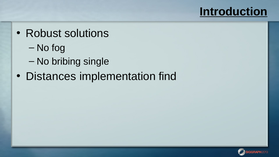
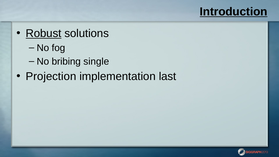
Robust underline: none -> present (44, 33)
Distances: Distances -> Projection (51, 76)
find: find -> last (168, 76)
